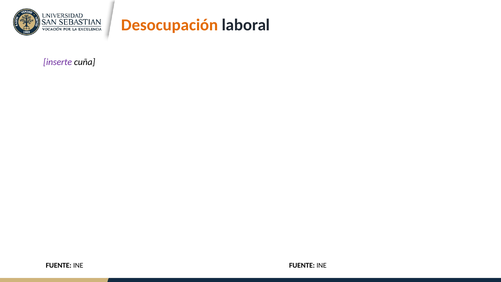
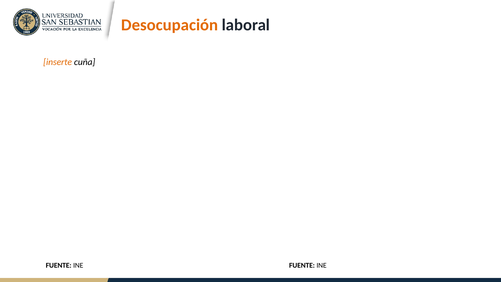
inserte colour: purple -> orange (58, 62)
